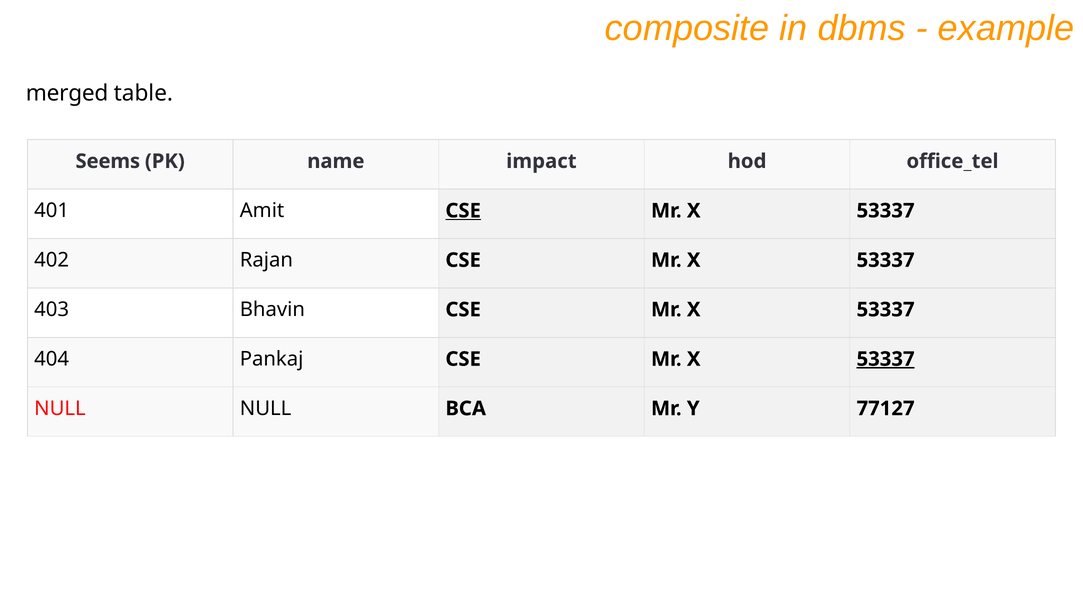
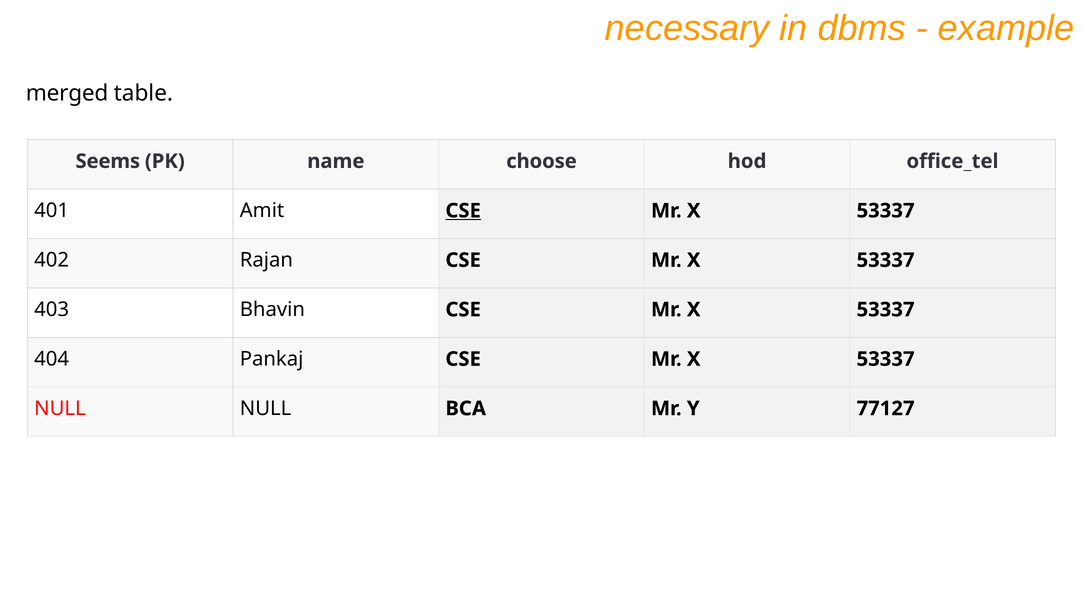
composite: composite -> necessary (687, 28)
impact: impact -> choose (542, 161)
53337 underline: present -> none (886, 359)
